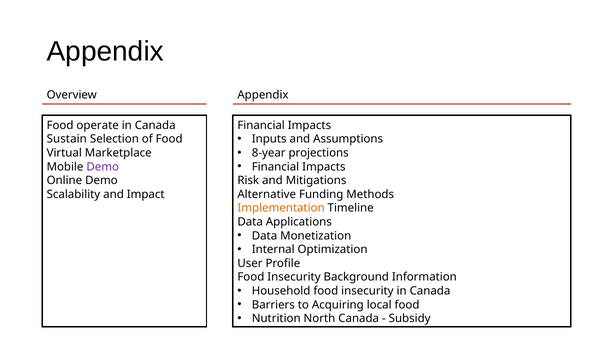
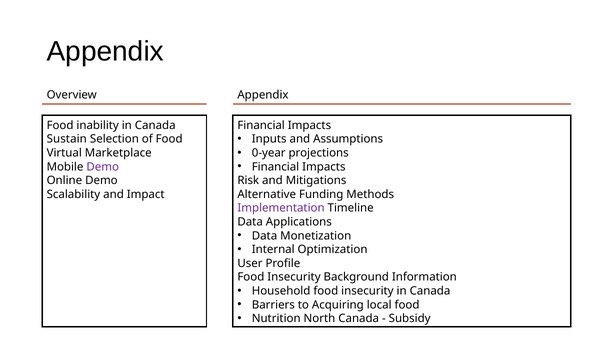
operate: operate -> inability (98, 125)
8-year: 8-year -> 0-year (269, 153)
Implementation colour: orange -> purple (281, 208)
